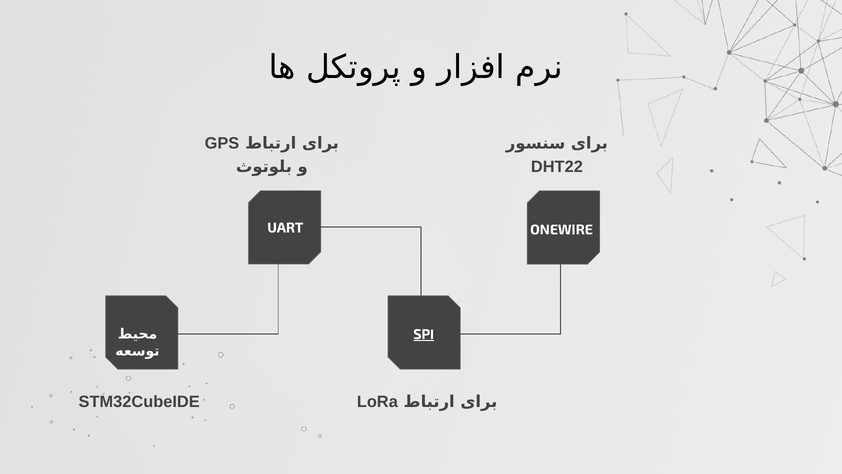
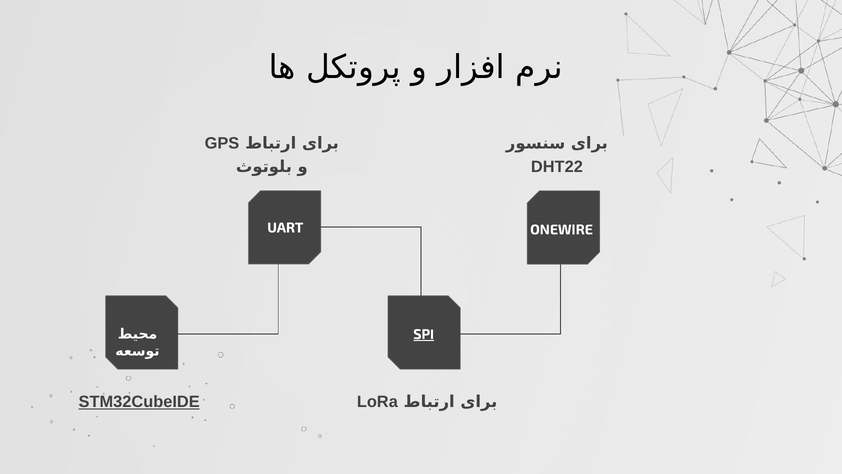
STM32CubeIDE underline: none -> present (139, 402)
